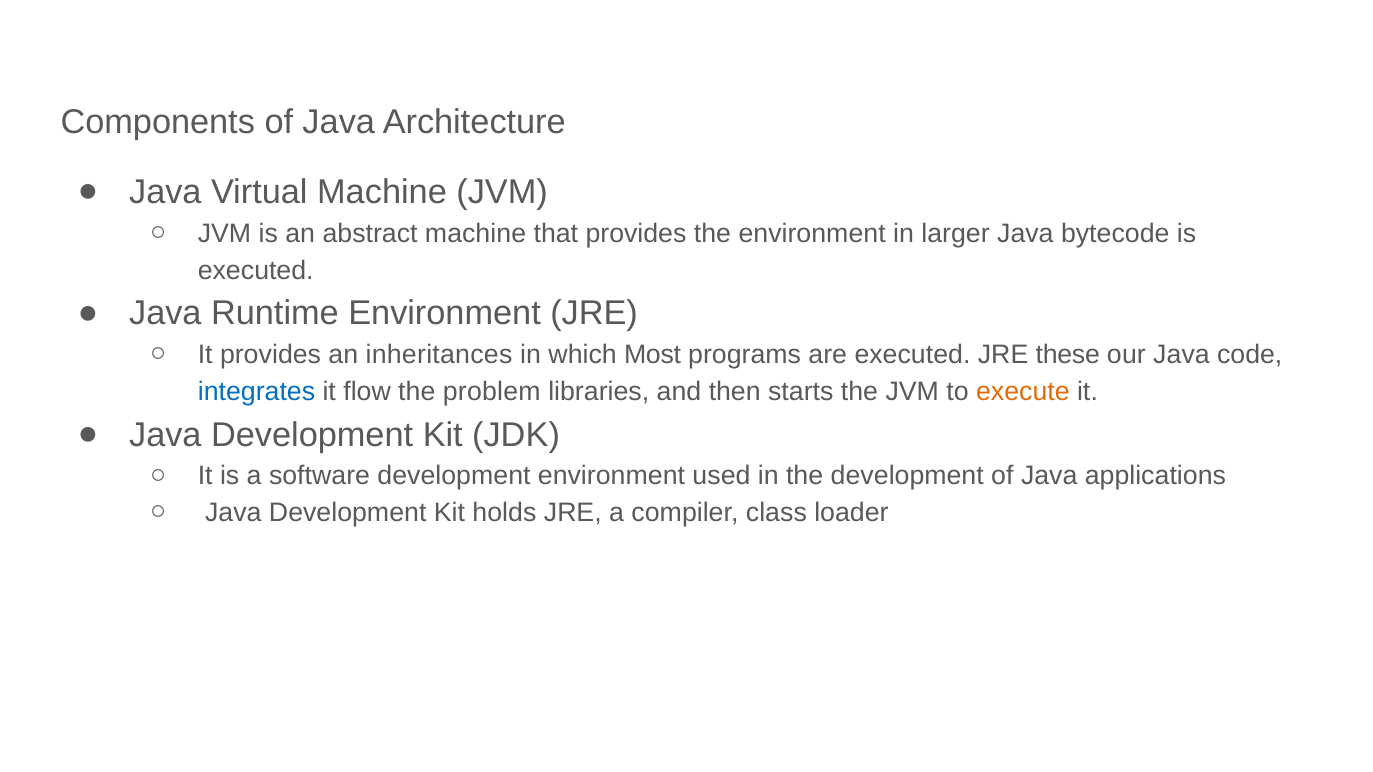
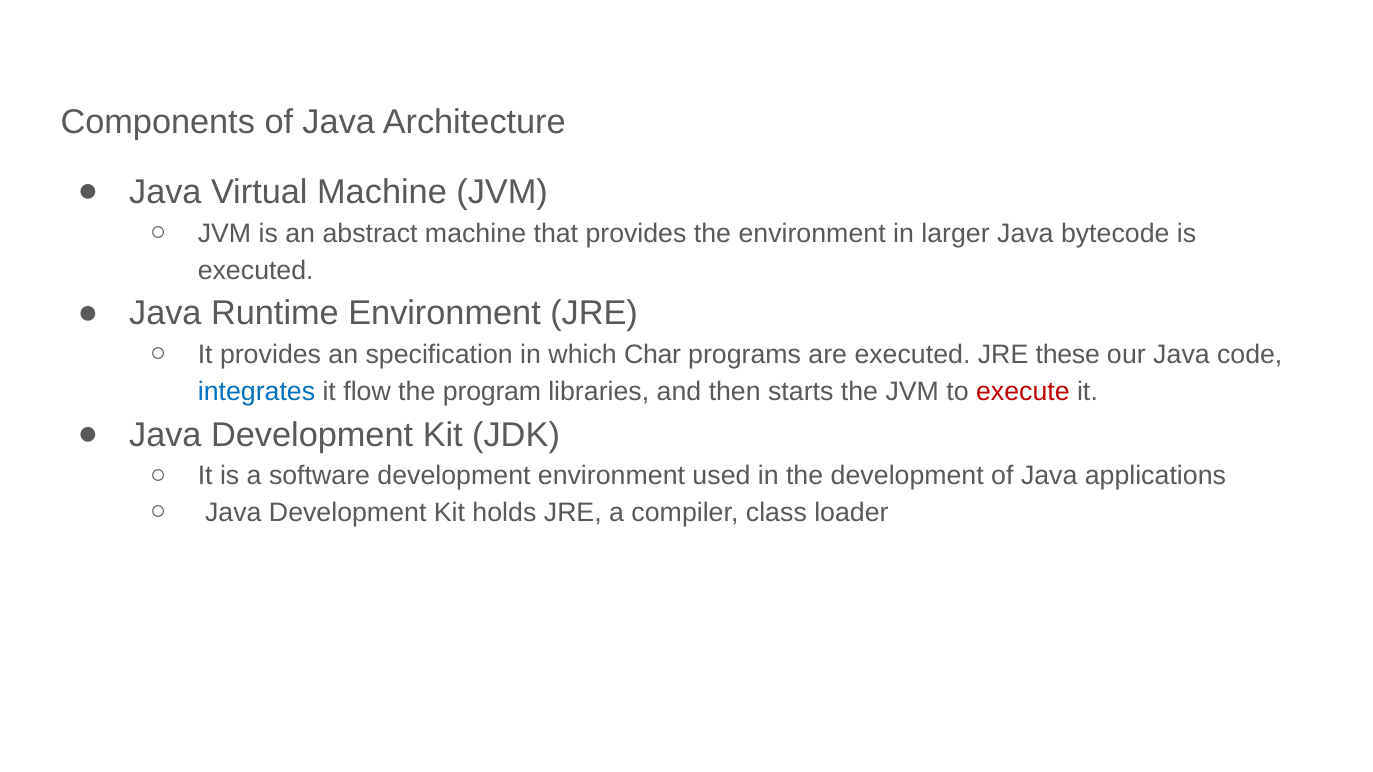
inheritances: inheritances -> specification (439, 355)
Most: Most -> Char (653, 355)
problem: problem -> program (492, 392)
execute colour: orange -> red (1023, 392)
